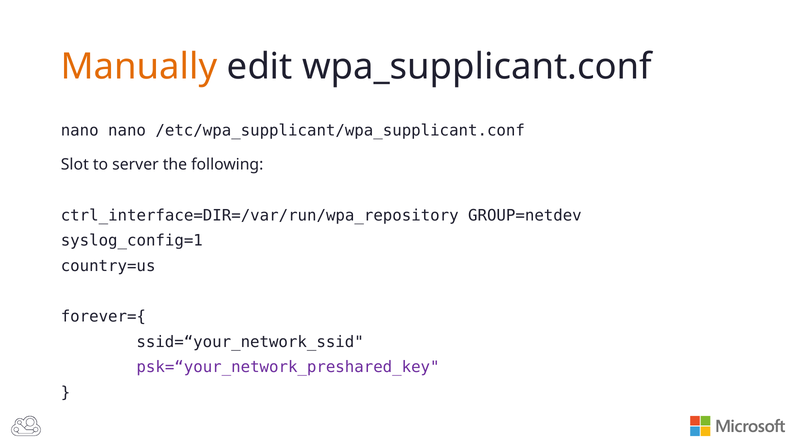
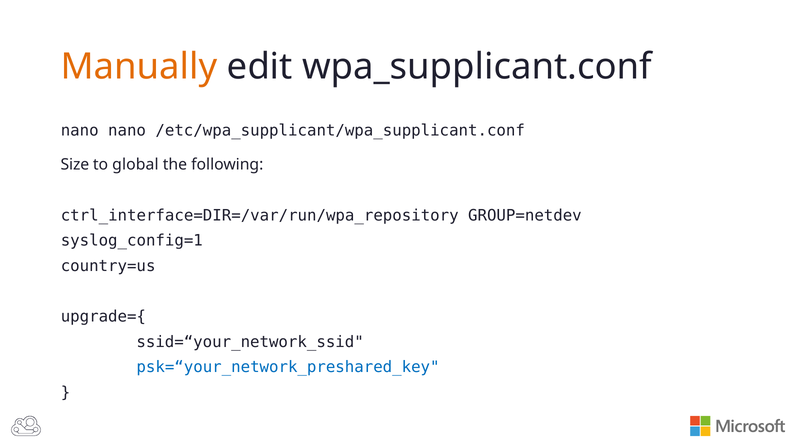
Slot: Slot -> Size (75, 165)
server: server -> global (135, 165)
forever={: forever={ -> upgrade={ (103, 317)
psk=“your_network_preshared_key colour: purple -> blue (288, 368)
